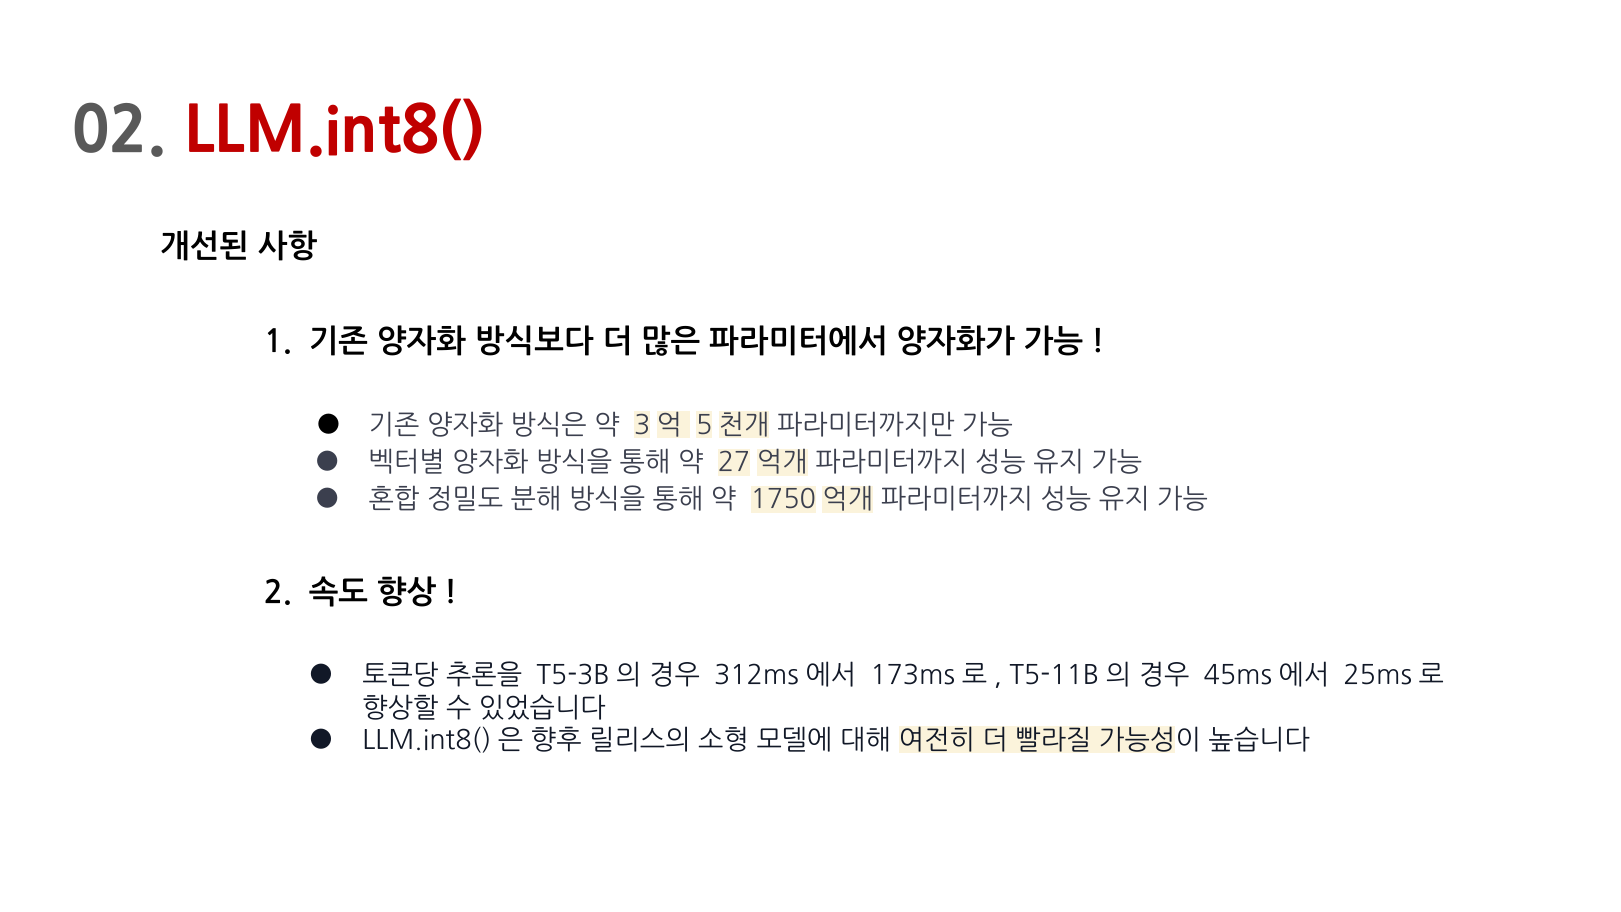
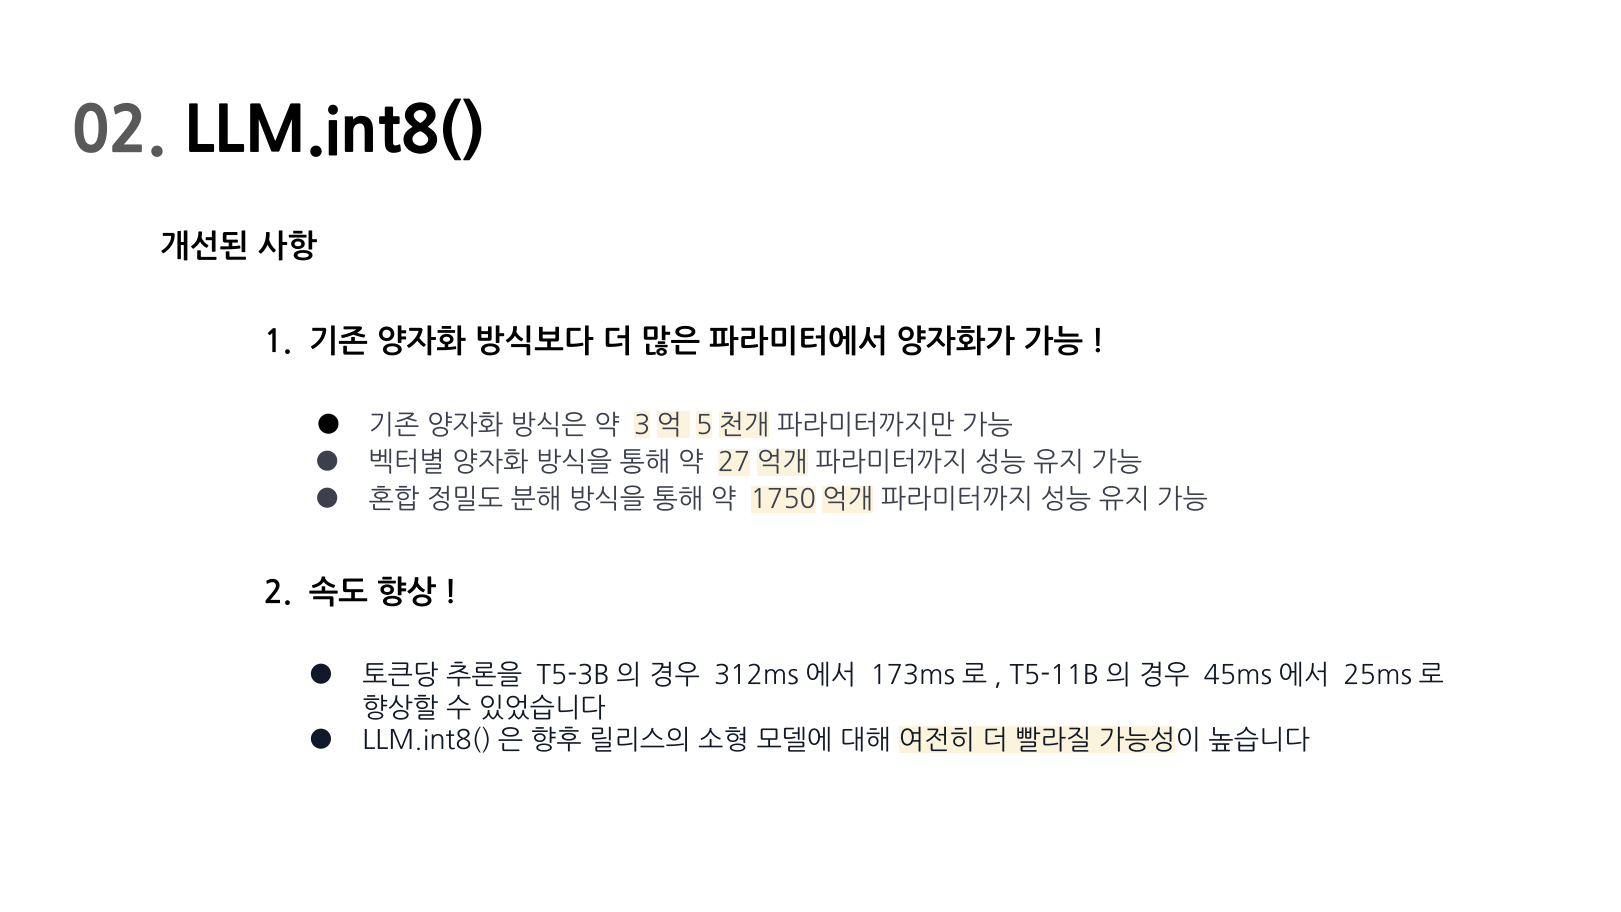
LLM.int8( colour: red -> black (335, 132)
